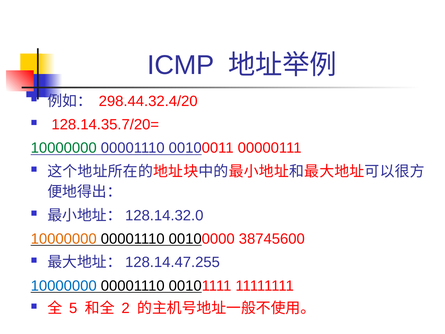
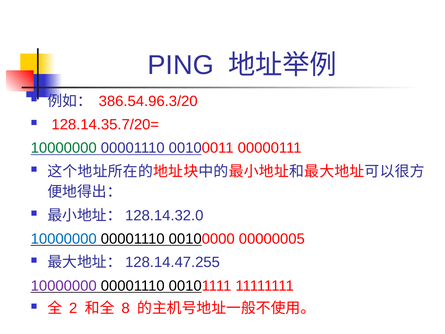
ICMP: ICMP -> PING (181, 65)
298.44.32.4/20: 298.44.32.4/20 -> 386.54.96.3/20 (148, 101)
10000000 colour: orange -> blue (64, 239)
38745600: 38745600 -> 00000005 (272, 239)
10000000 colour: blue -> purple (64, 286)
5: 5 -> 2 (73, 308)
2: 2 -> 8 (126, 308)
